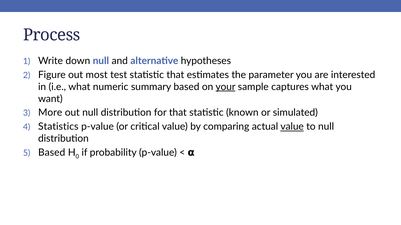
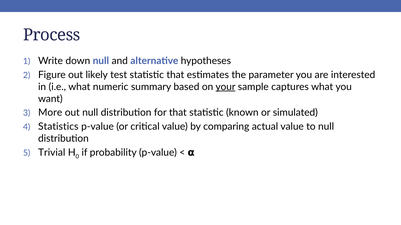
most: most -> likely (97, 75)
value underline: present -> none (292, 127)
Based: Based -> Trivial (52, 153)
